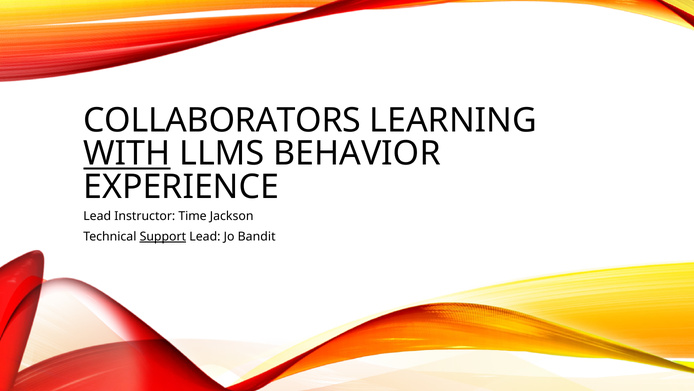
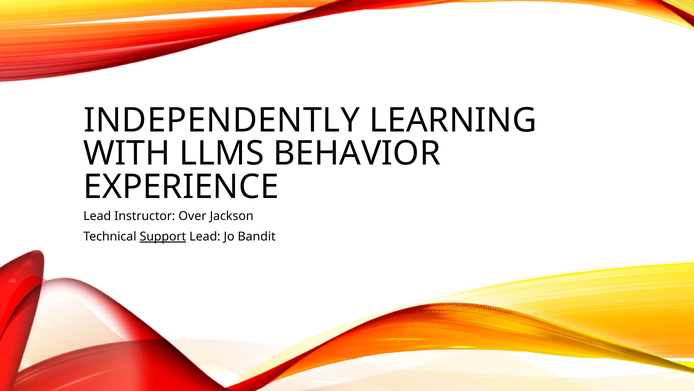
COLLABORATORS: COLLABORATORS -> INDEPENDENTLY (222, 120)
WITH underline: present -> none (127, 153)
Time: Time -> Over (192, 216)
